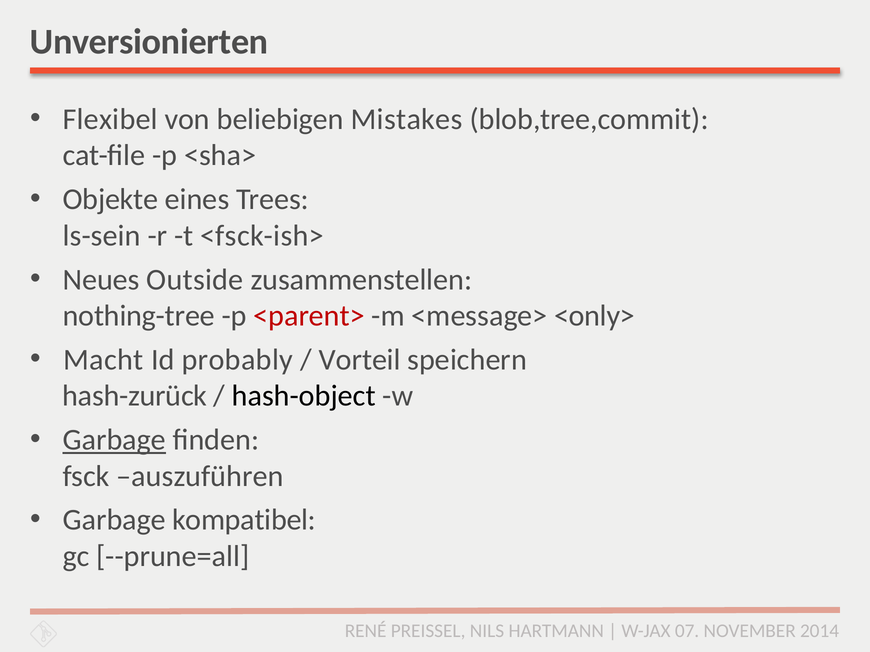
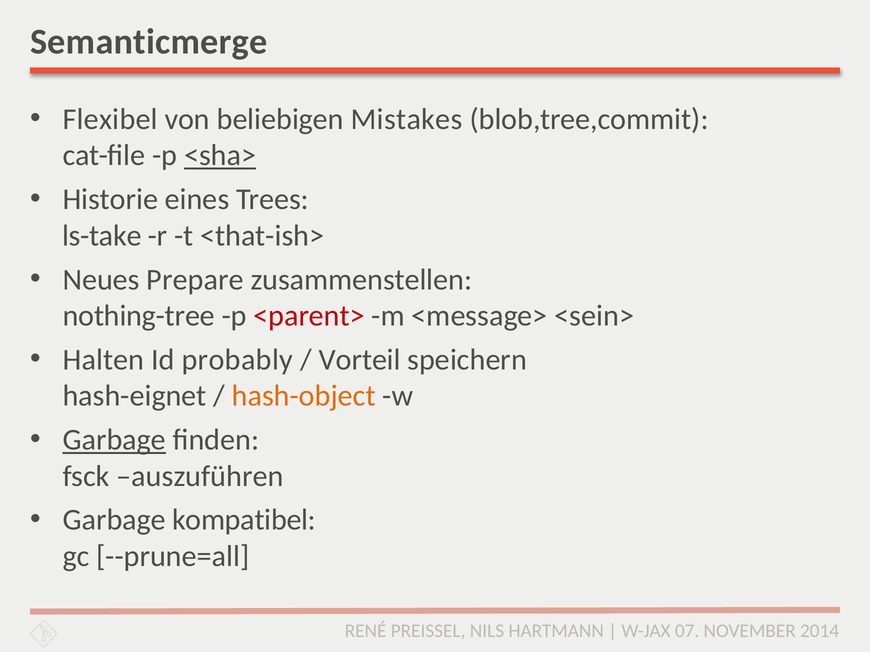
Unversionierten: Unversionierten -> Semanticmerge (149, 42)
<sha> underline: none -> present (220, 156)
Objekte: Objekte -> Historie (110, 200)
ls-sein: ls-sein -> ls-take (102, 236)
<fsck-ish>: <fsck-ish> -> <that-ish> (262, 236)
Outside: Outside -> Prepare (195, 280)
<only>: <only> -> <sein> (594, 316)
Macht: Macht -> Halten (103, 360)
hash-zurück: hash-zurück -> hash-eignet (135, 396)
hash-object colour: black -> orange (304, 396)
